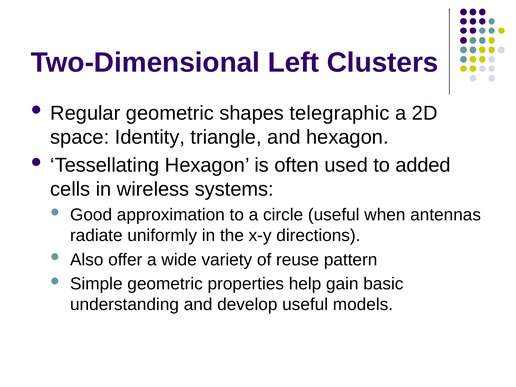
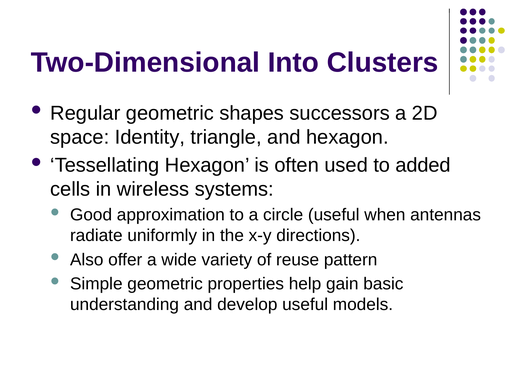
Left: Left -> Into (293, 63)
telegraphic: telegraphic -> successors (340, 113)
